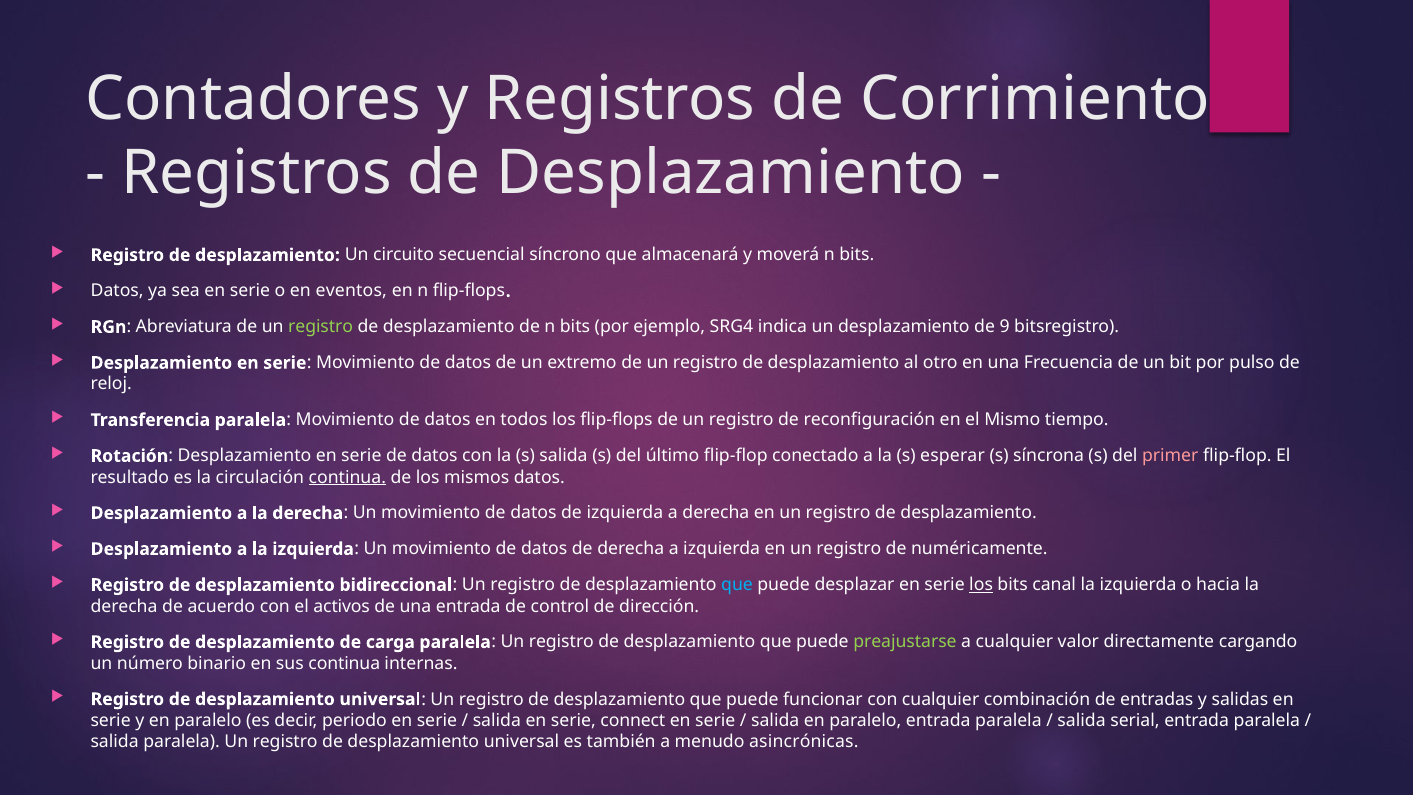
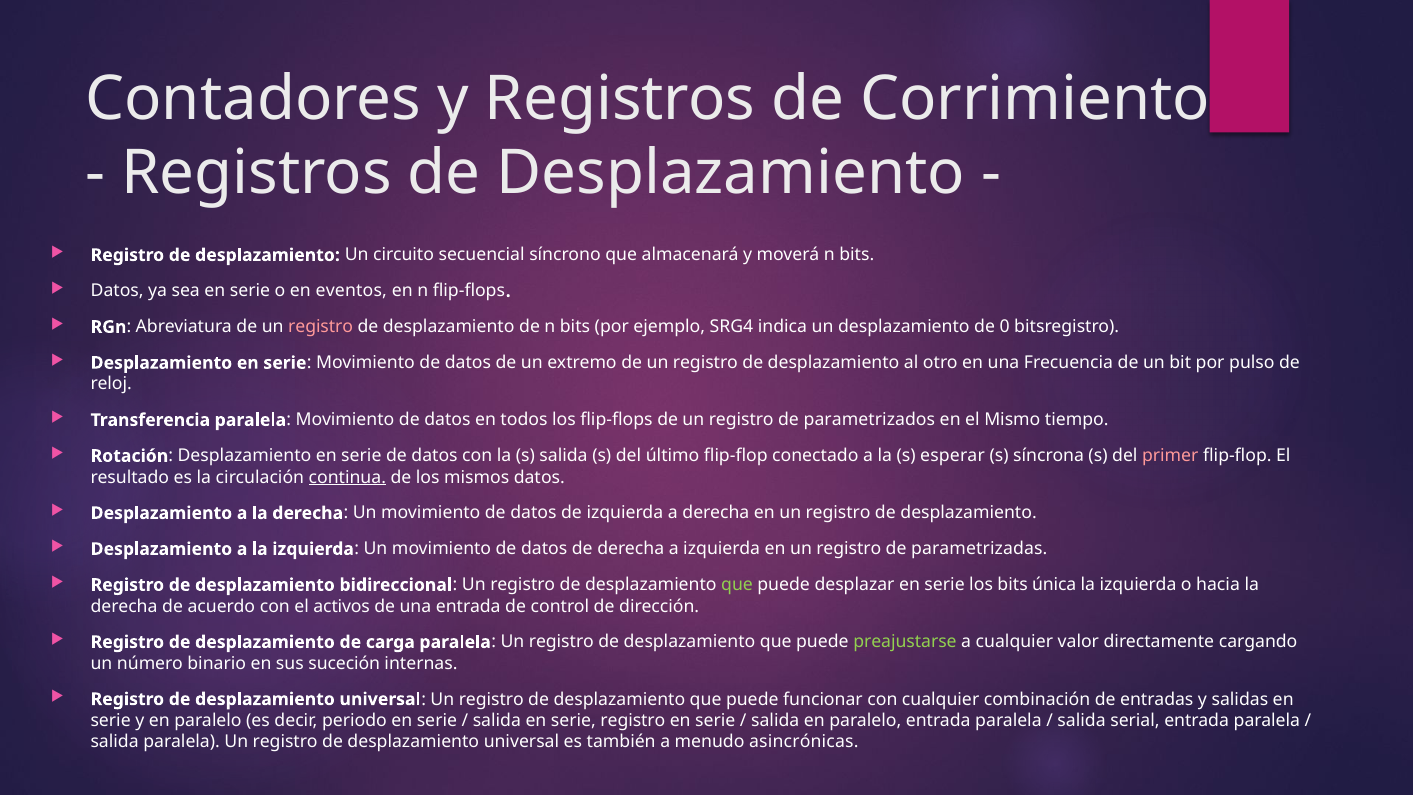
registro colour: light green -> pink (321, 327)
9: 9 -> 0 (1005, 327)
reconfiguración: reconfiguración -> parametrizados (869, 420)
numéricamente: numéricamente -> parametrizadas (979, 549)
que colour: light blue -> light green (737, 585)
los underline: present -> none (981, 585)
canal: canal -> única (1054, 585)
sus continua: continua -> suceción (344, 663)
serie connect: connect -> registro (633, 720)
